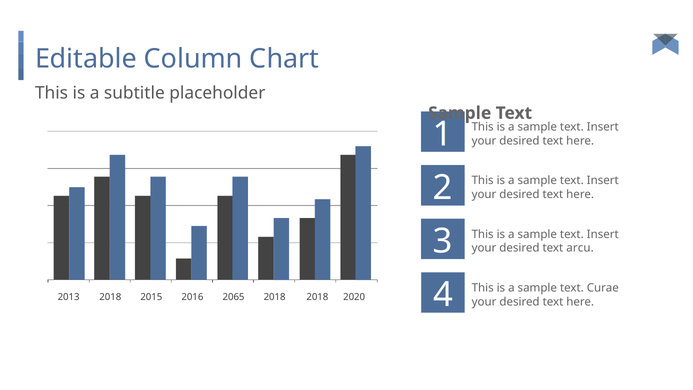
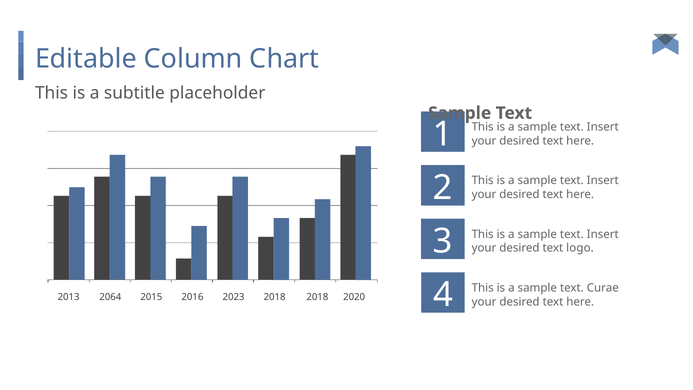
arcu: arcu -> logo (580, 248)
2013 2018: 2018 -> 2064 (110, 297)
2065: 2065 -> 2023 (234, 297)
